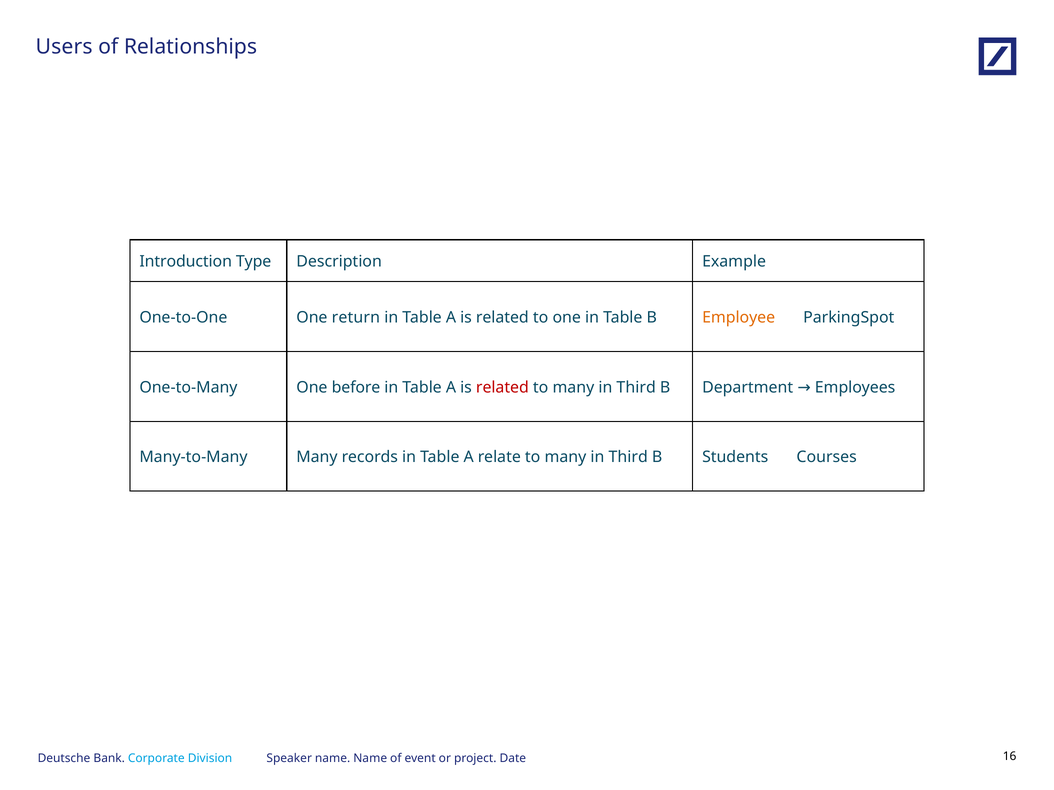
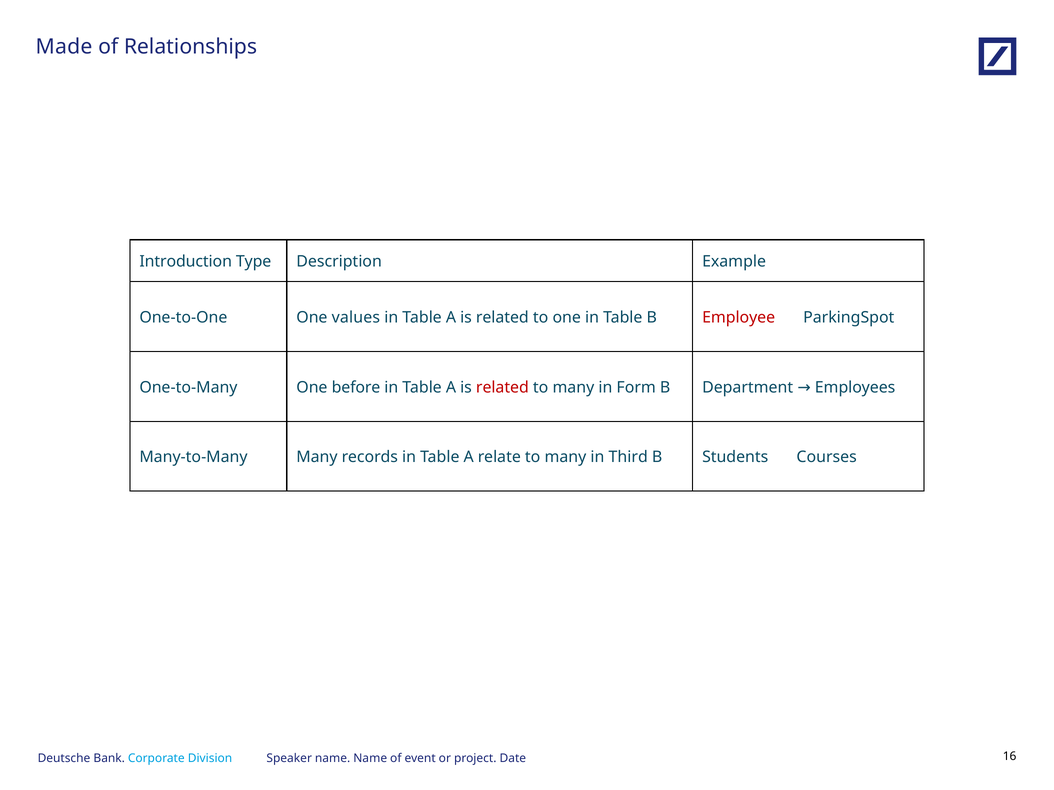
Users: Users -> Made (64, 47)
return: return -> values (356, 318)
Employee colour: orange -> red (739, 318)
Third: Third -> Form (636, 388)
